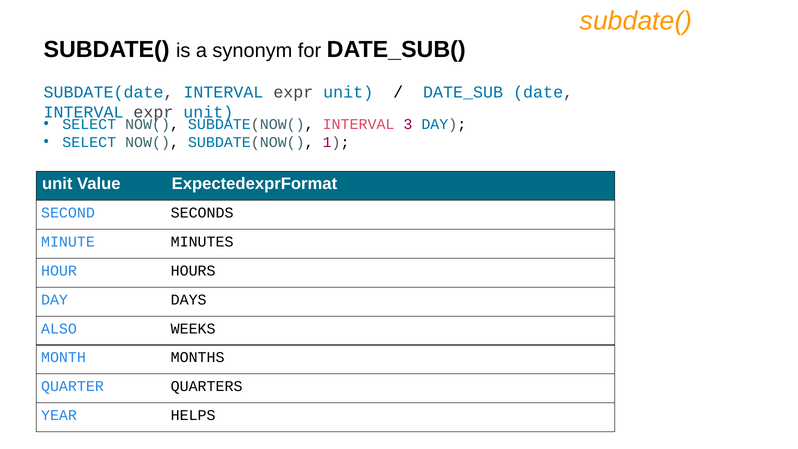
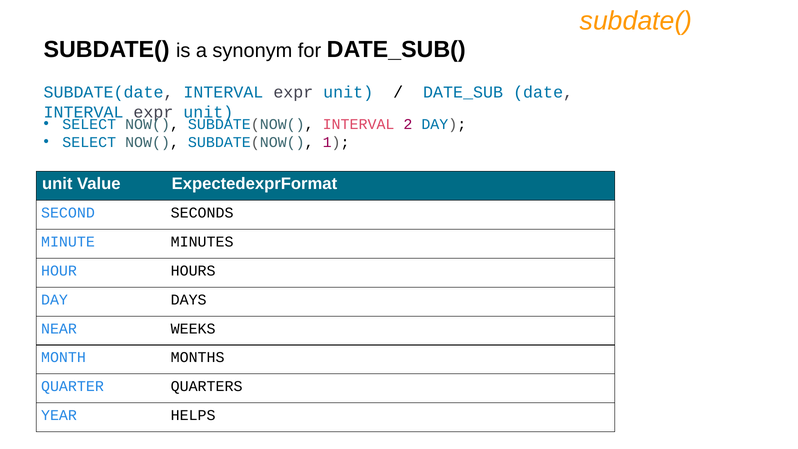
3: 3 -> 2 (408, 124)
ALSO: ALSO -> NEAR (59, 328)
